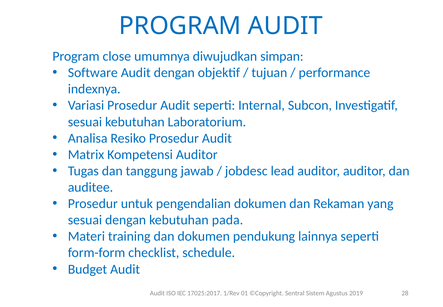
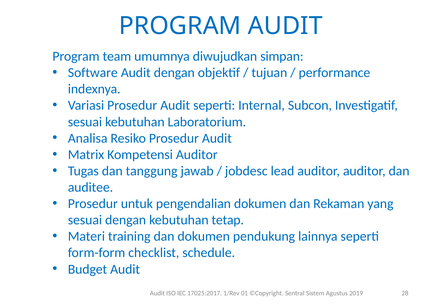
close: close -> team (117, 56)
pada: pada -> tetap (228, 220)
